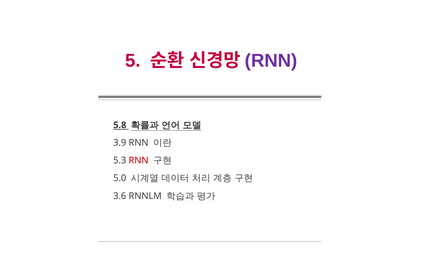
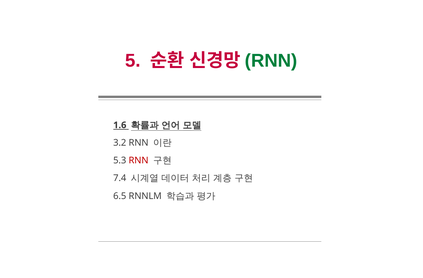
RNN colour: purple -> green (271, 61)
5.8: 5.8 -> 1.6 (120, 125)
3.9: 3.9 -> 3.2 (120, 143)
5.0: 5.0 -> 7.4 (120, 178)
3.6: 3.6 -> 6.5 (120, 196)
